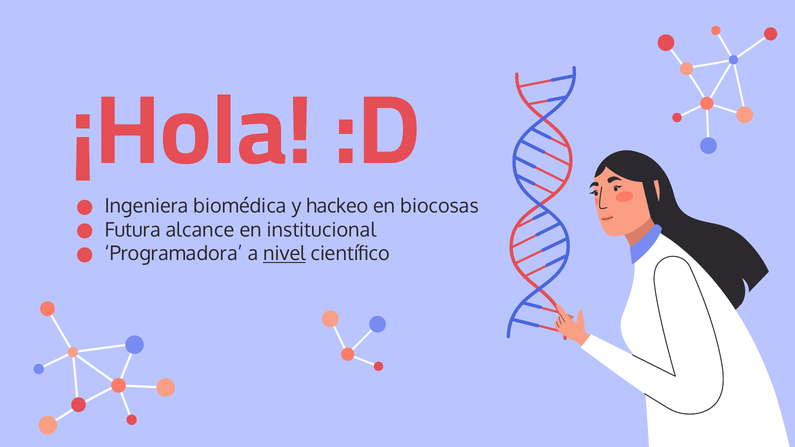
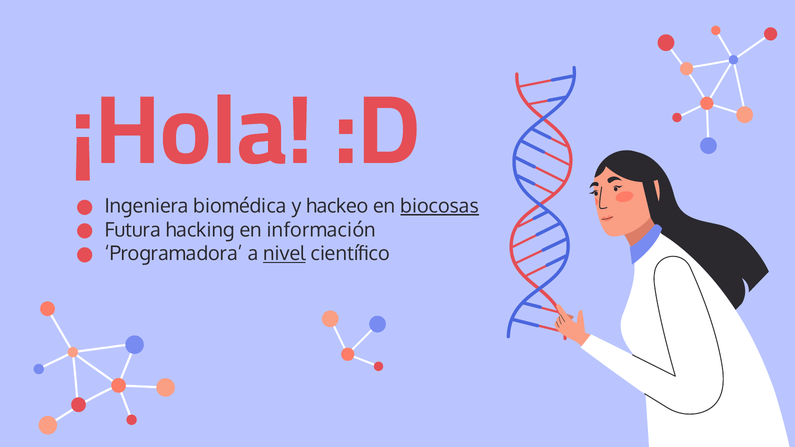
biocosas underline: none -> present (440, 206)
alcance: alcance -> hacking (200, 230)
institucional: institucional -> información (321, 230)
